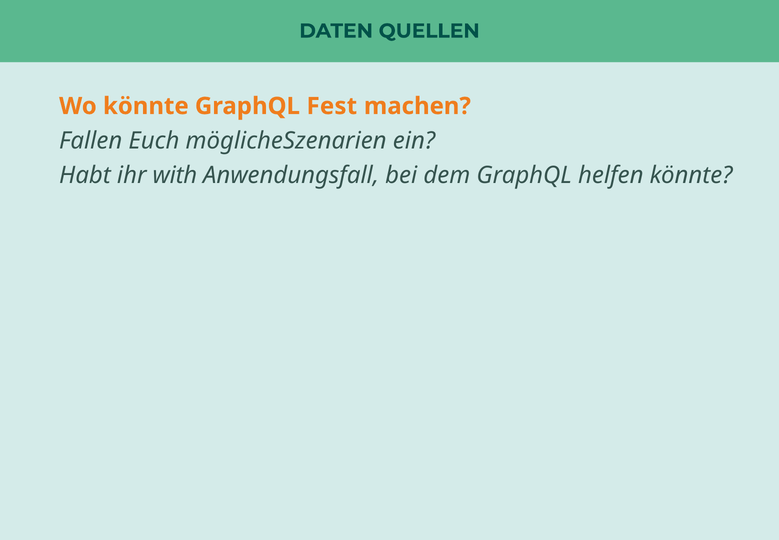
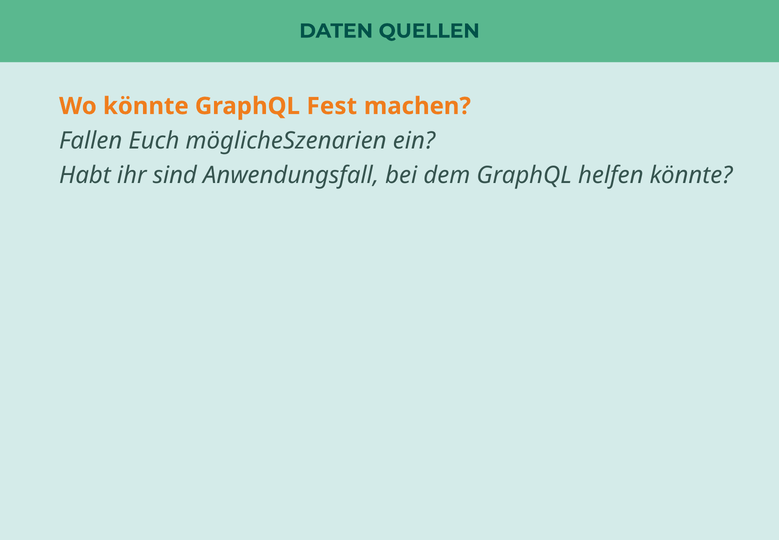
with: with -> sind (175, 175)
